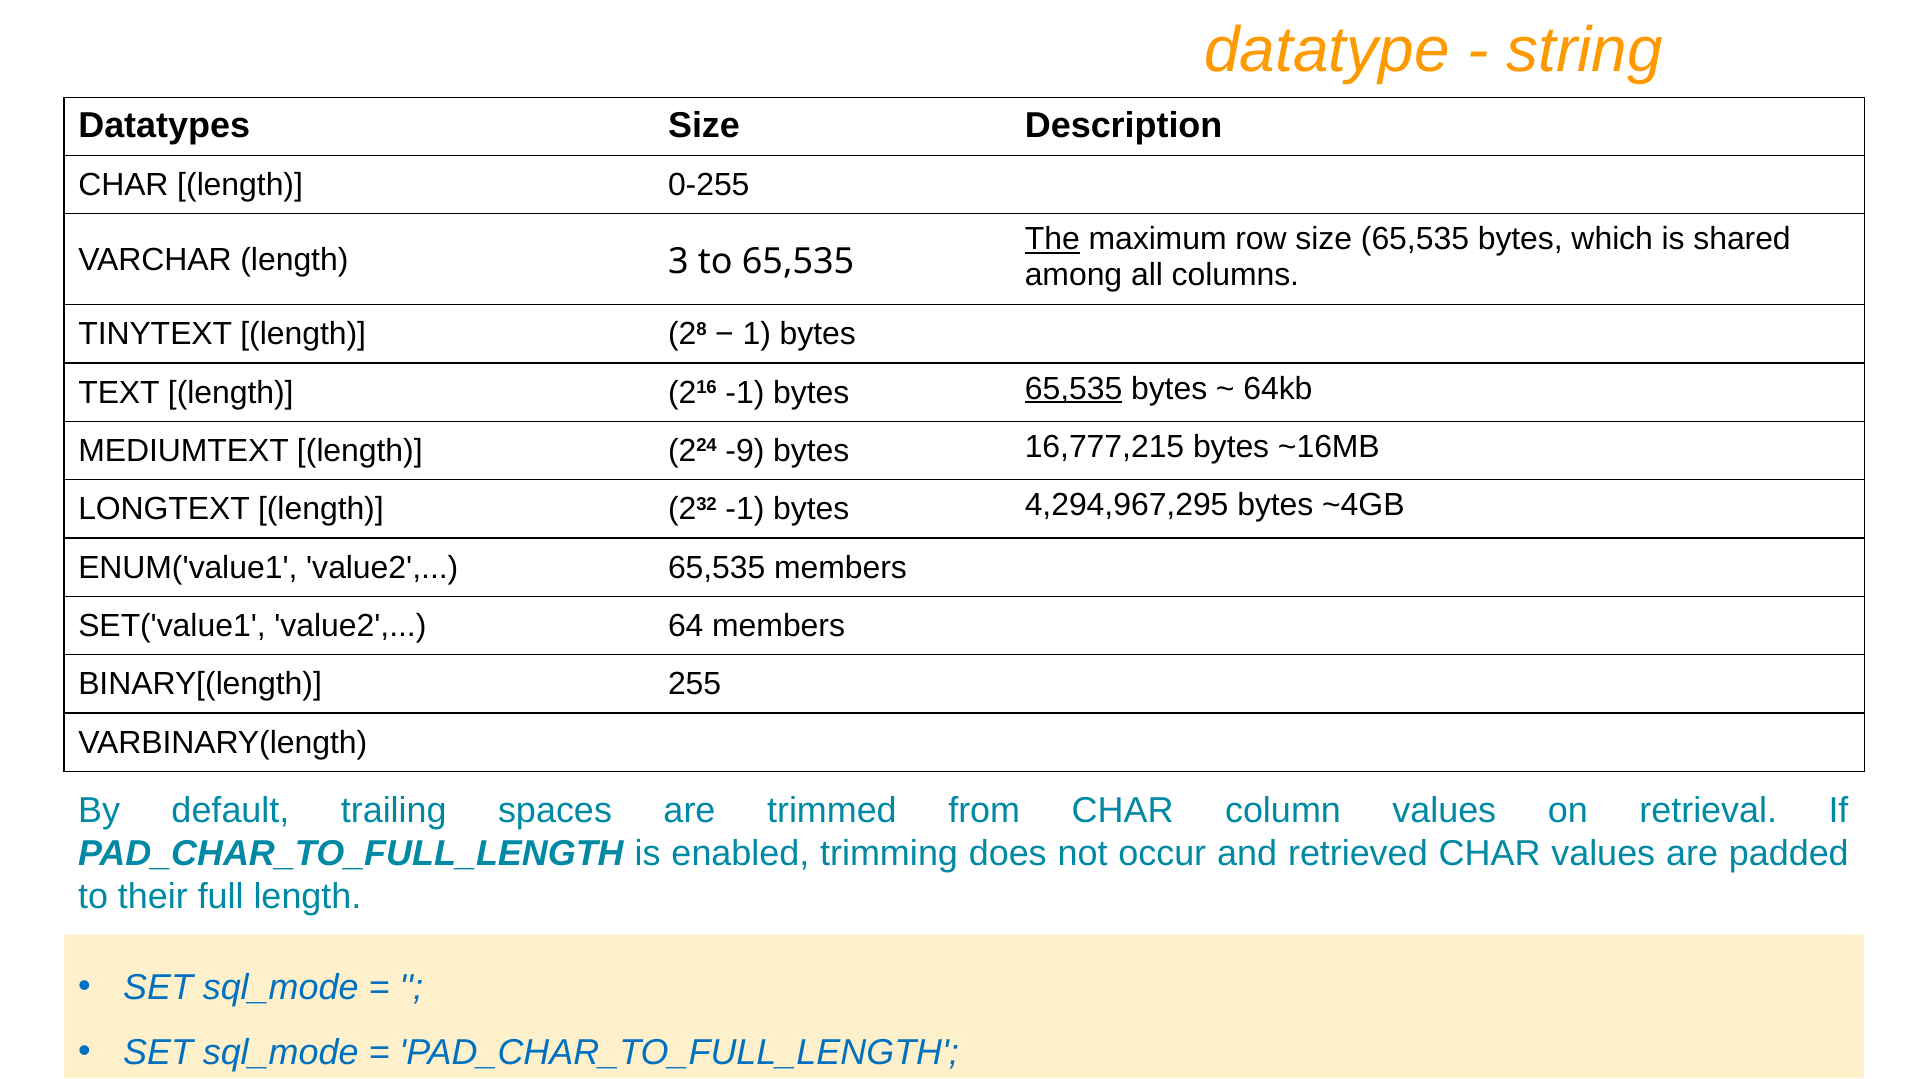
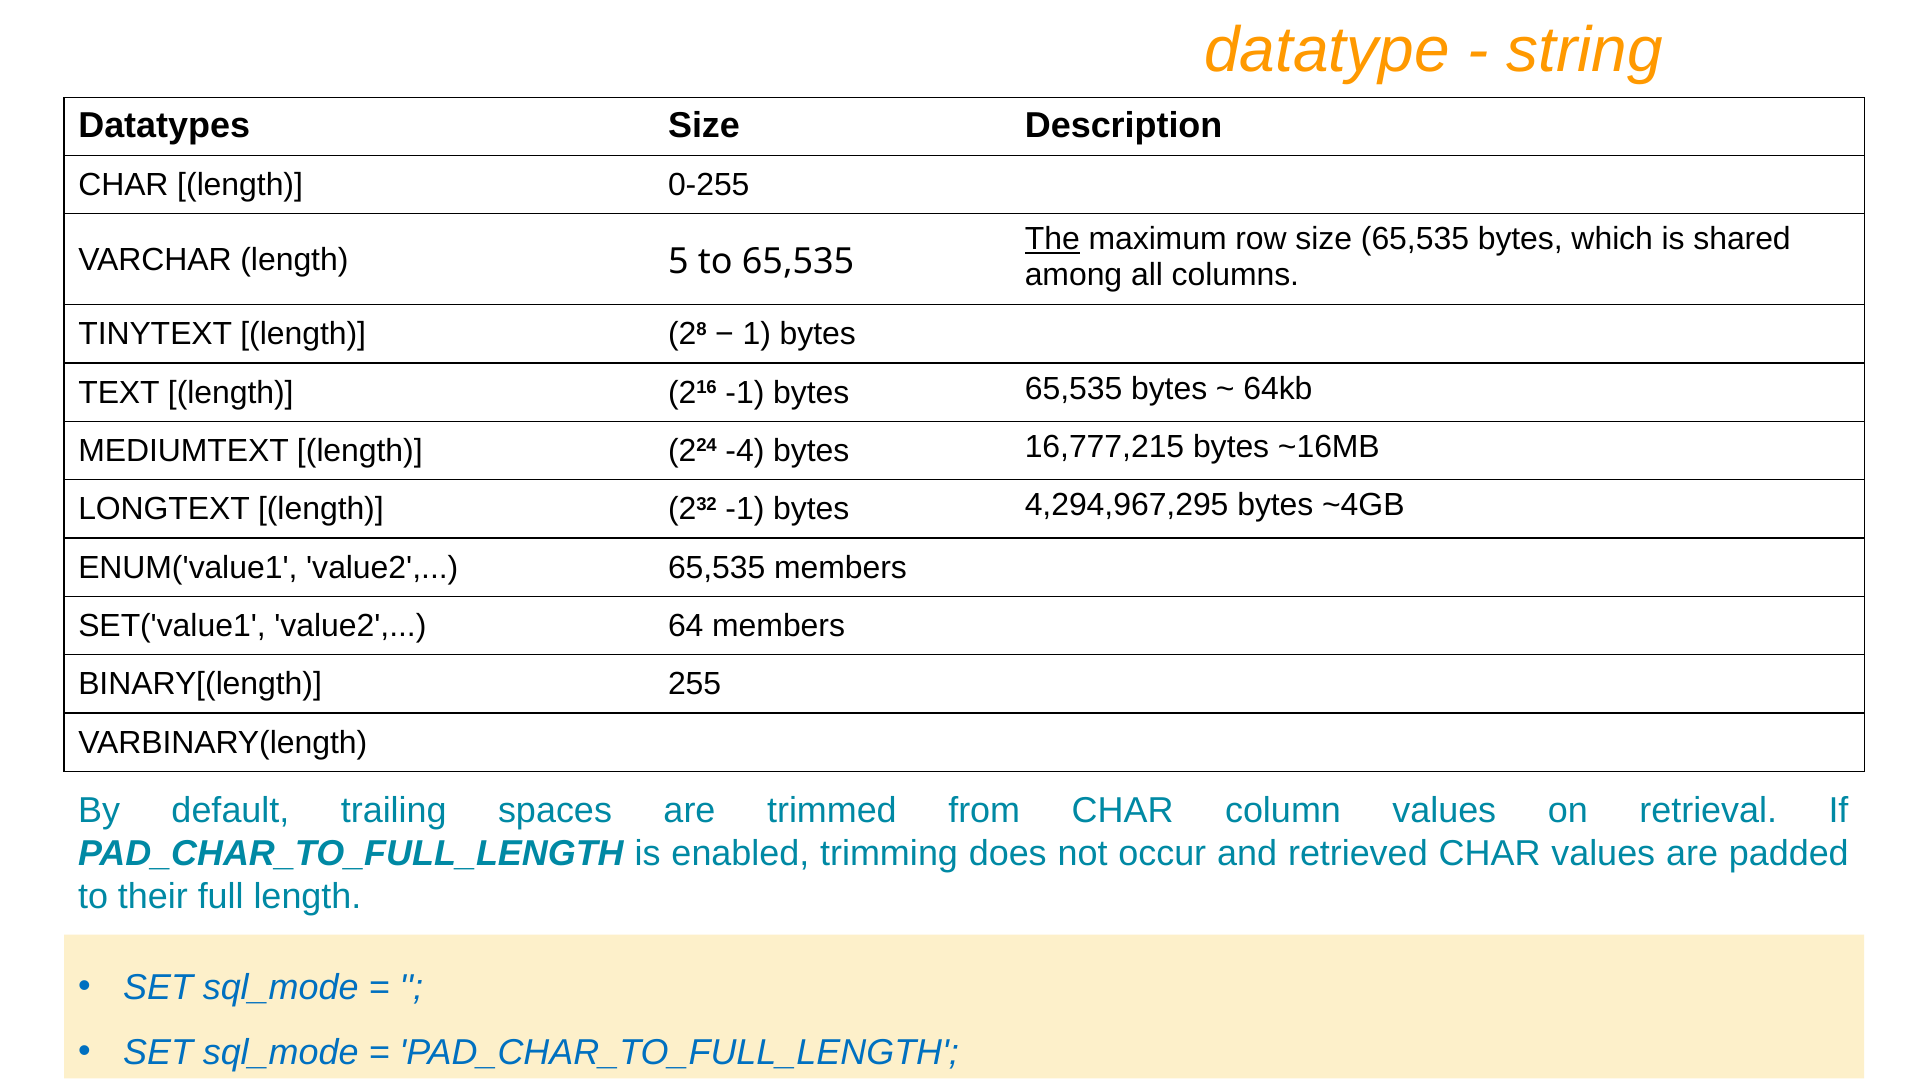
3: 3 -> 5 (678, 261)
65,535 underline: present -> none (1074, 388)
-9: -9 -> -4 (745, 451)
